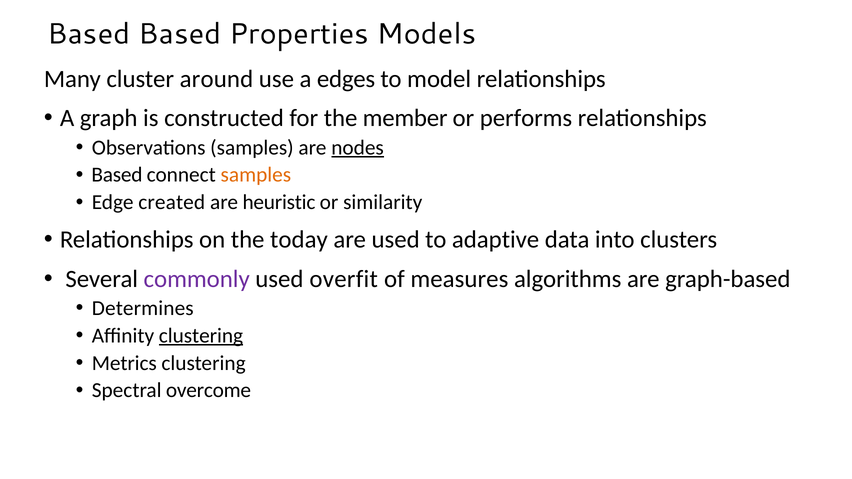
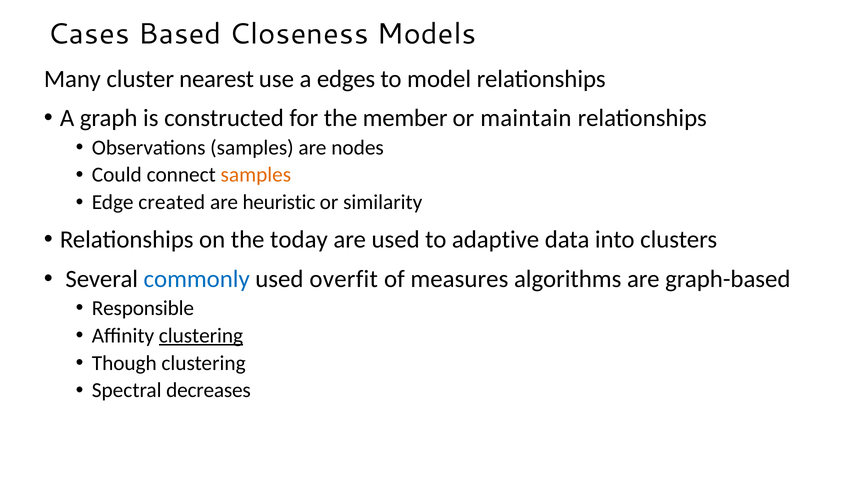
Based: Based -> Cases (89, 34)
Properties: Properties -> Closeness (299, 34)
around: around -> nearest (217, 79)
performs: performs -> maintain (526, 118)
nodes underline: present -> none (358, 148)
Based: Based -> Could (117, 175)
commonly colour: purple -> blue (197, 279)
Determines: Determines -> Responsible (143, 308)
Metrics: Metrics -> Though (124, 363)
overcome: overcome -> decreases (208, 391)
